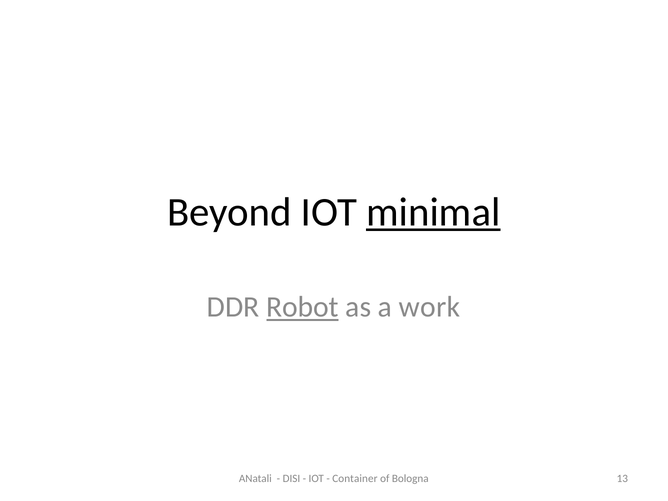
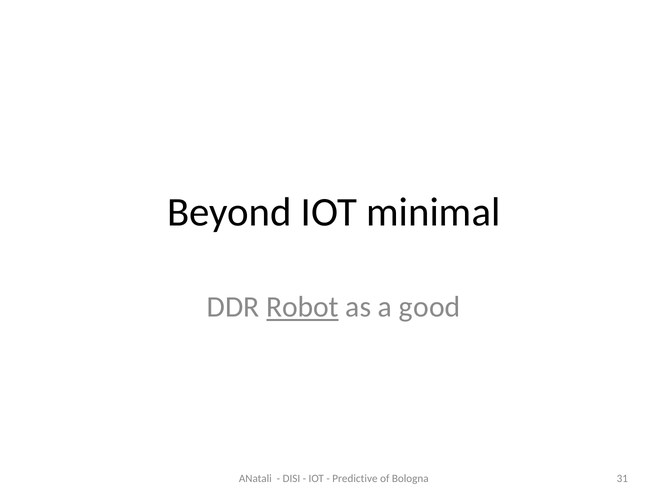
minimal underline: present -> none (433, 212)
work: work -> good (430, 307)
Container: Container -> Predictive (355, 478)
13: 13 -> 31 (622, 478)
